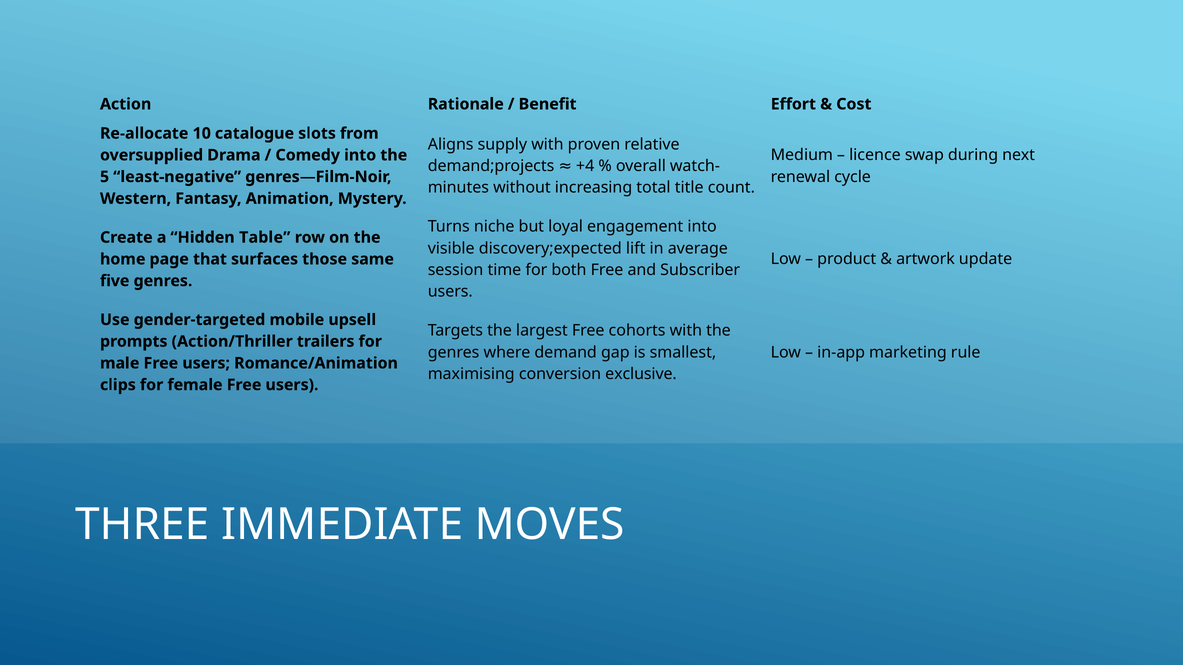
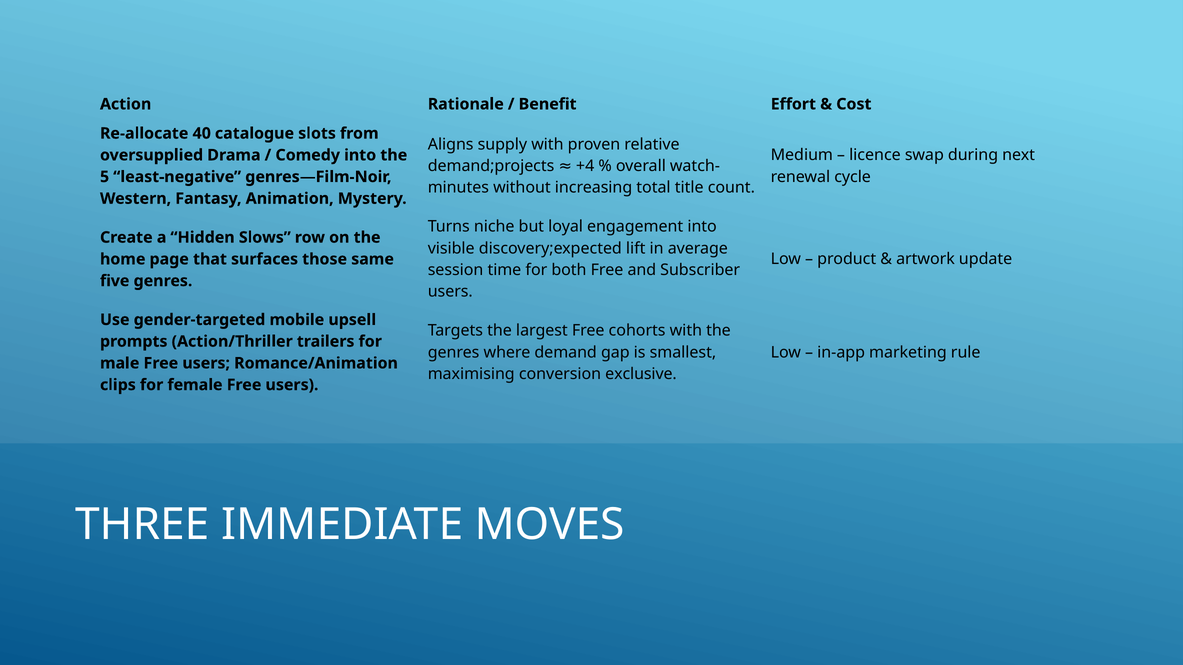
10: 10 -> 40 (202, 133)
Table: Table -> Slows (265, 238)
